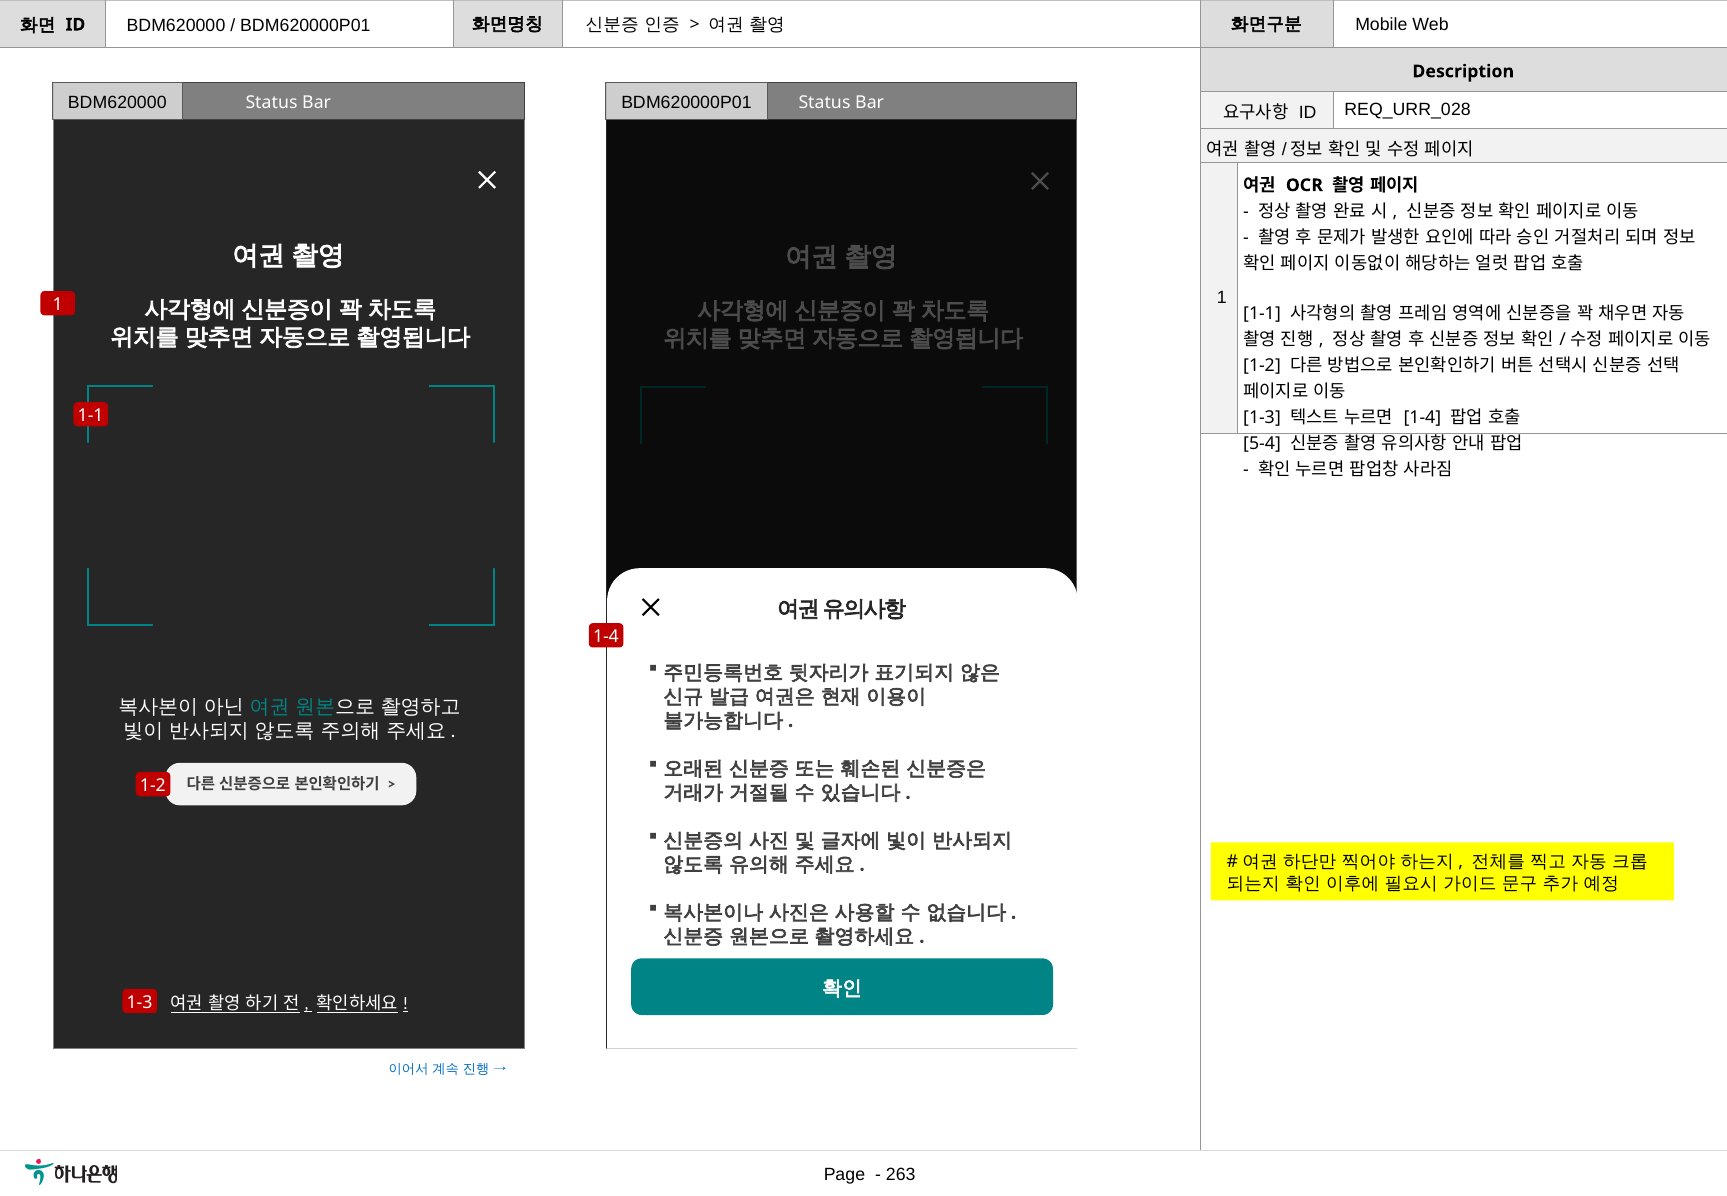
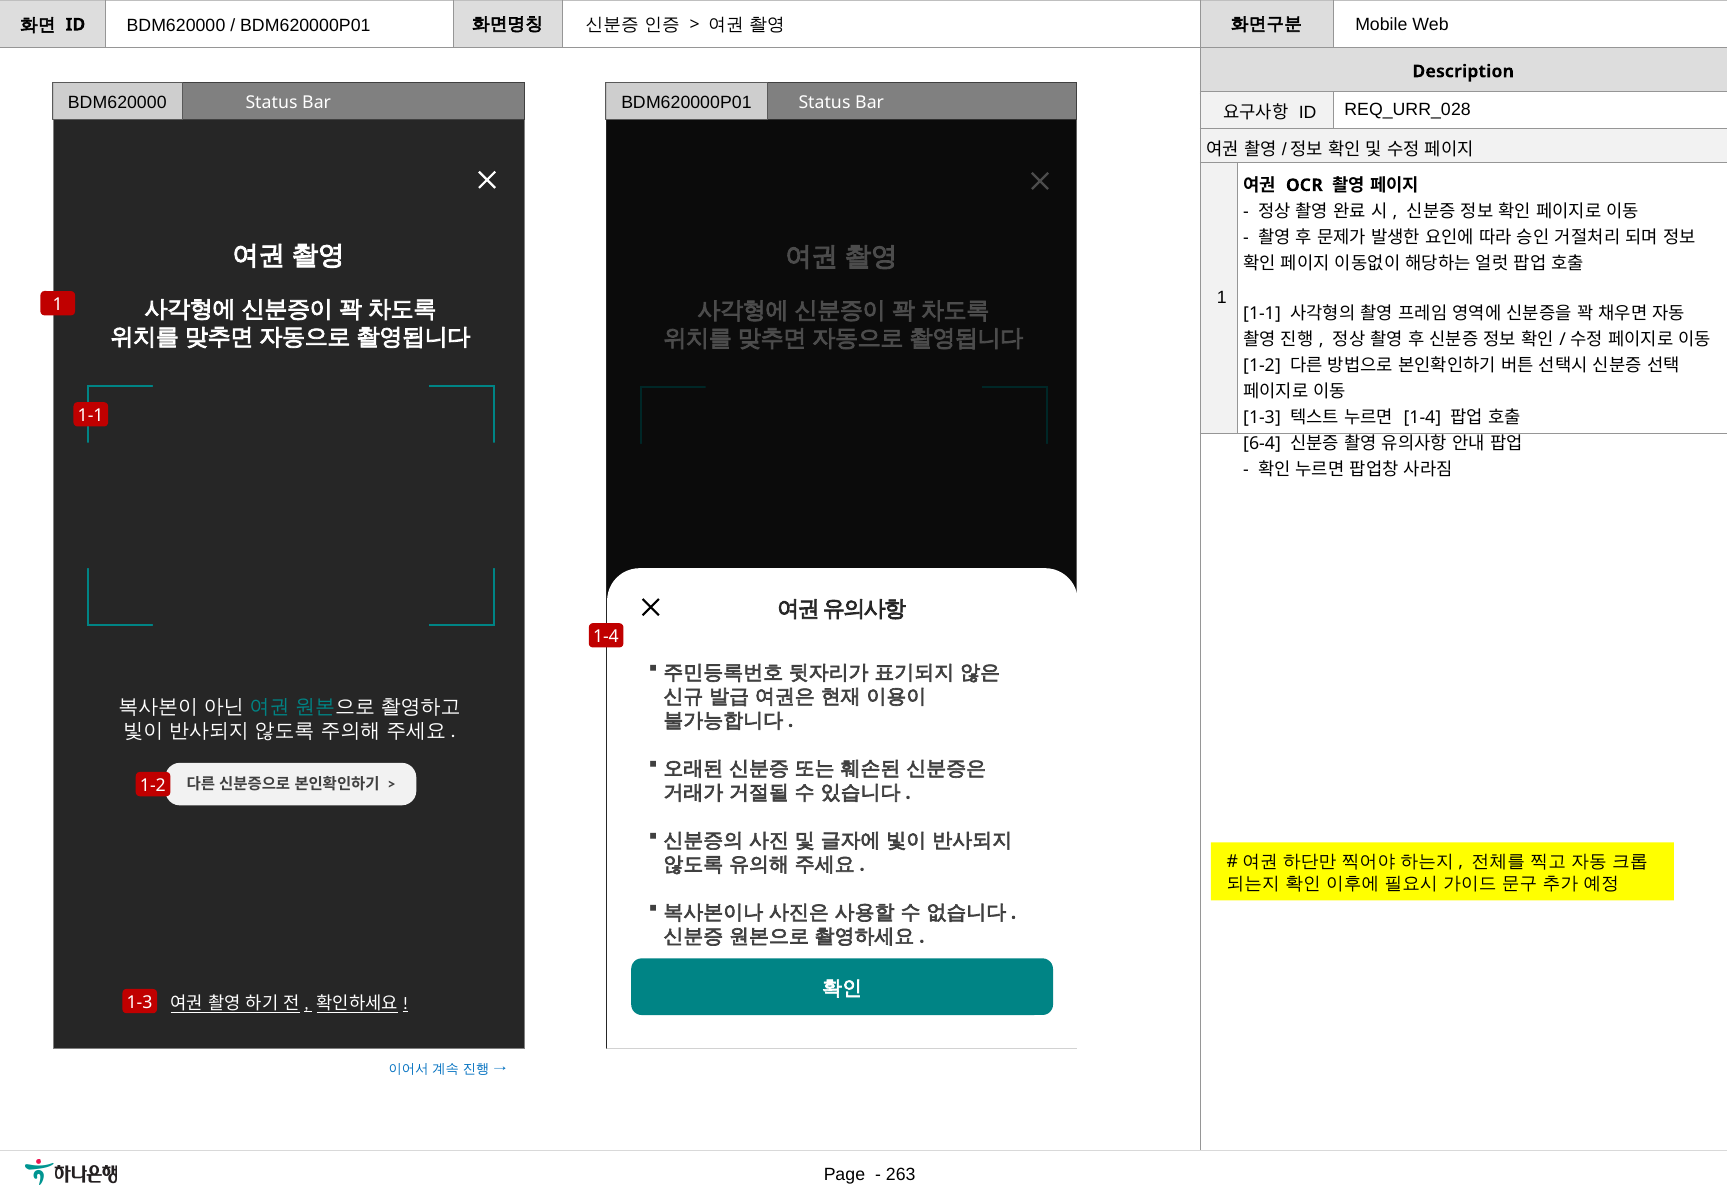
5-4: 5-4 -> 6-4 (1262, 444)
